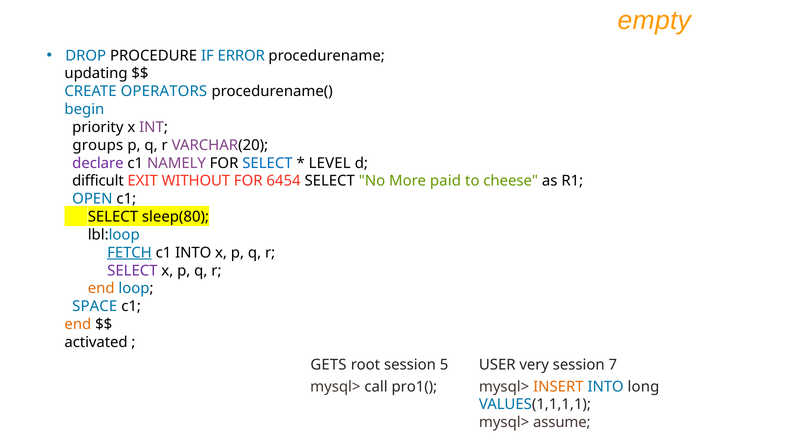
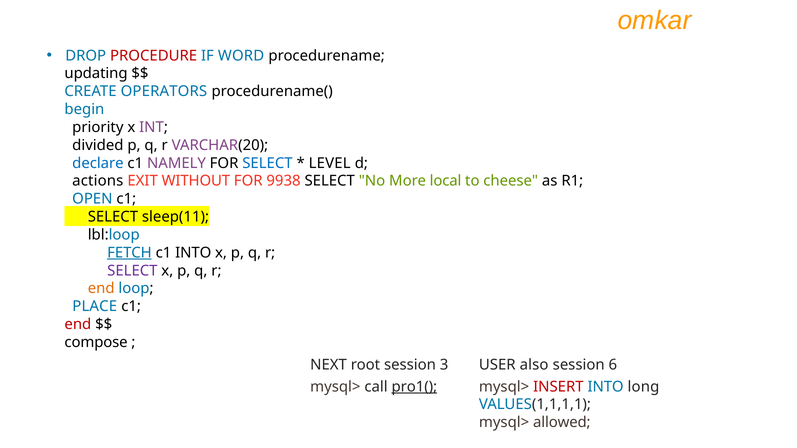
empty: empty -> omkar (655, 21)
PROCEDURE colour: black -> red (154, 56)
ERROR: ERROR -> WORD (241, 56)
groups: groups -> divided (98, 145)
declare colour: purple -> blue (98, 163)
difficult: difficult -> actions (98, 181)
6454: 6454 -> 9938 (284, 181)
paid: paid -> local (446, 181)
sleep(80: sleep(80 -> sleep(11 (175, 217)
SPACE: SPACE -> PLACE (95, 307)
end colour: orange -> red (78, 325)
activated: activated -> compose (96, 343)
GETS: GETS -> NEXT (329, 365)
5: 5 -> 3 (444, 365)
very: very -> also (534, 365)
7: 7 -> 6 (613, 365)
pro1( underline: none -> present (414, 387)
INSERT colour: orange -> red (558, 387)
assume: assume -> allowed (562, 423)
